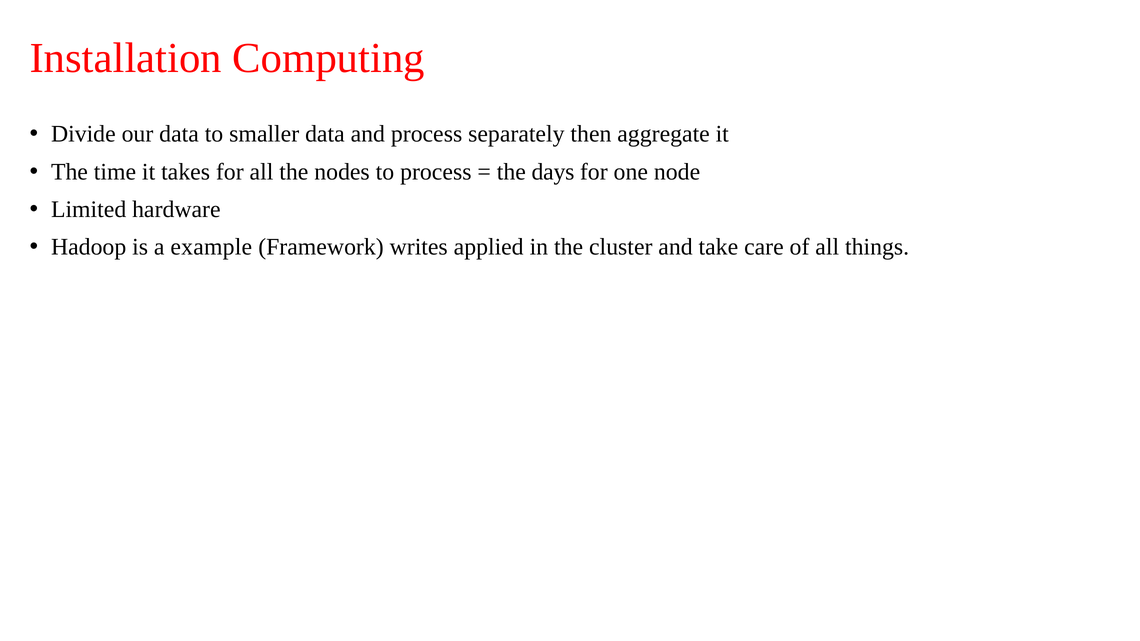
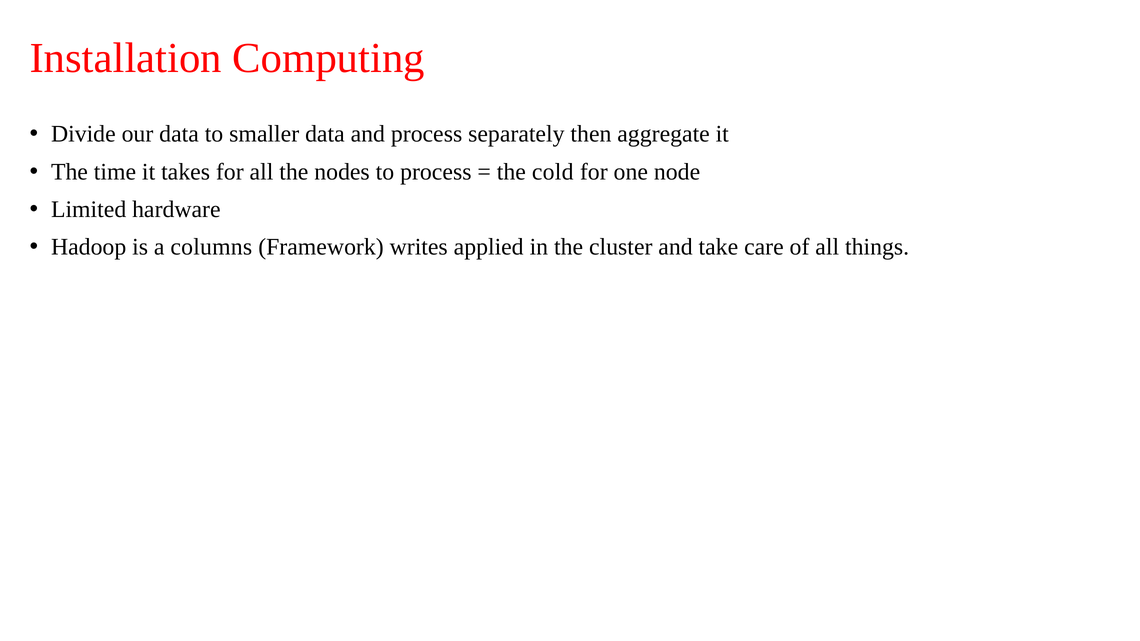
days: days -> cold (553, 172)
example: example -> columns (211, 247)
